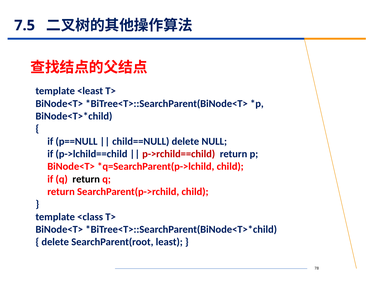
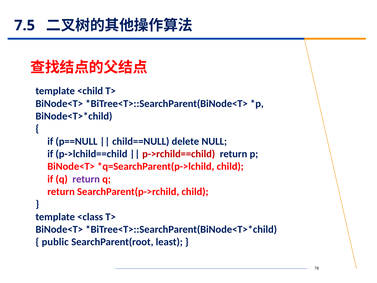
<least: <least -> <child (90, 91)
return colour: black -> purple (86, 179)
delete: delete -> public (55, 242)
